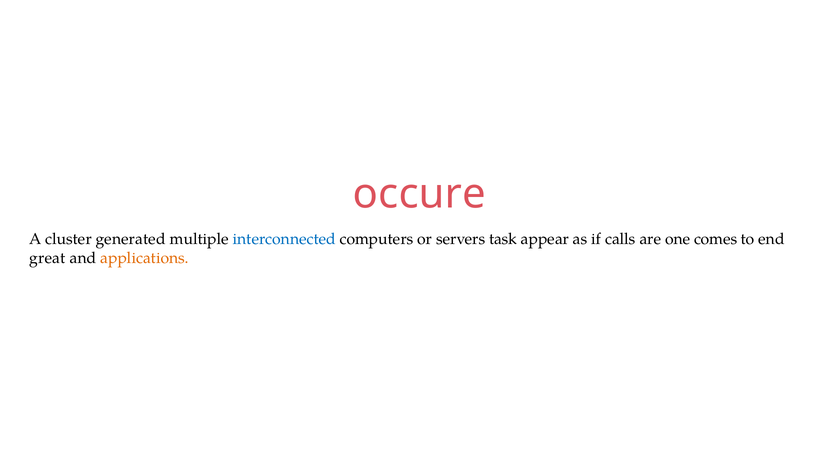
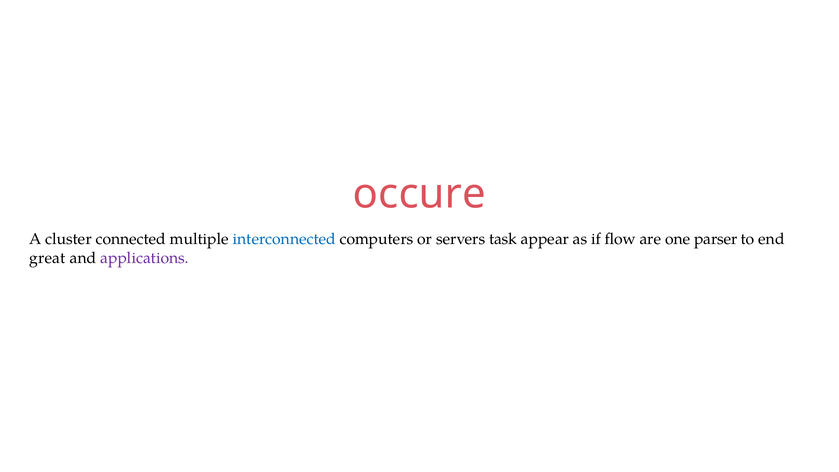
generated: generated -> connected (131, 239)
calls: calls -> flow (620, 239)
comes: comes -> parser (716, 239)
applications colour: orange -> purple (145, 258)
